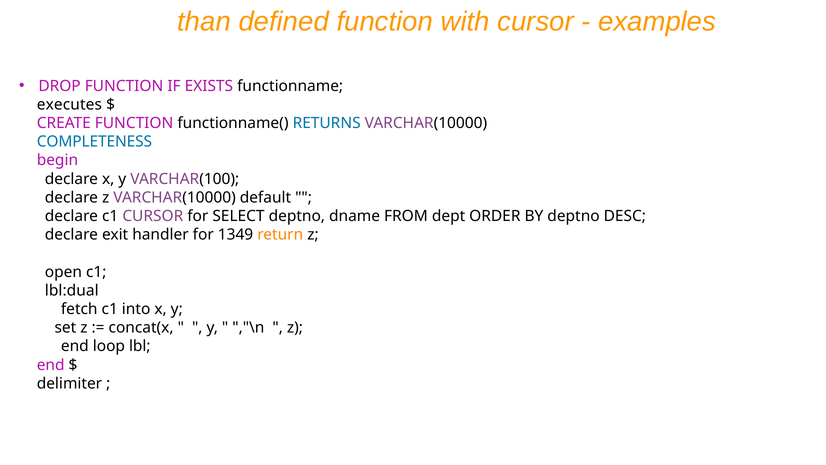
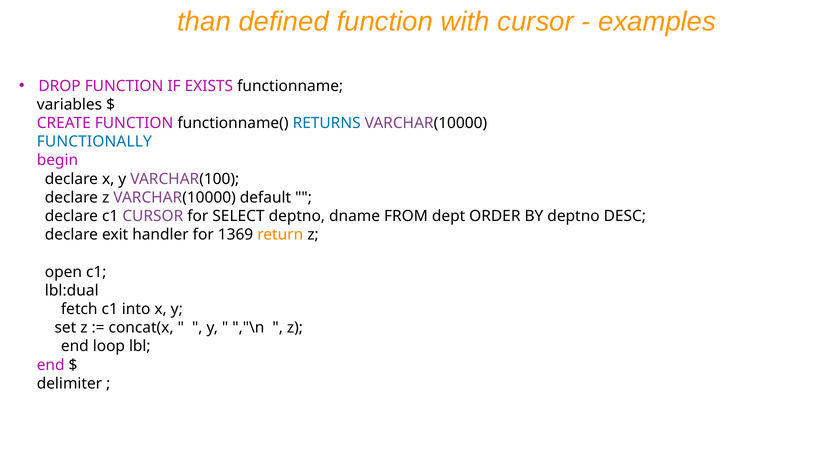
executes: executes -> variables (69, 104)
COMPLETENESS: COMPLETENESS -> FUNCTIONALLY (94, 142)
1349: 1349 -> 1369 (236, 235)
